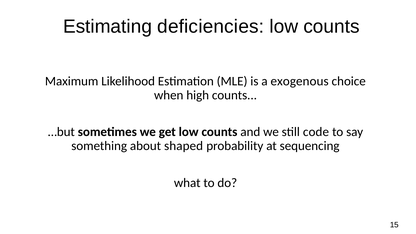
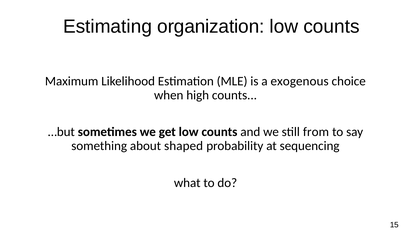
deficiencies: deficiencies -> organization (211, 26)
code: code -> from (316, 132)
